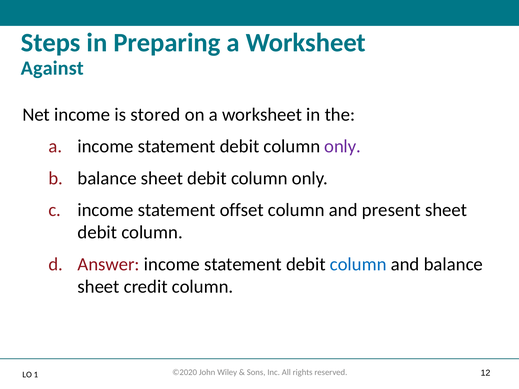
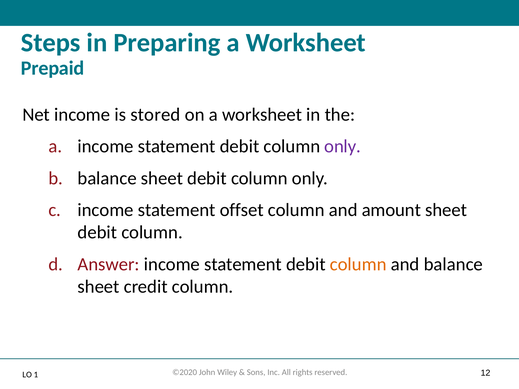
Against: Against -> Prepaid (53, 68)
present: present -> amount (391, 210)
column colour: blue -> orange (358, 264)
